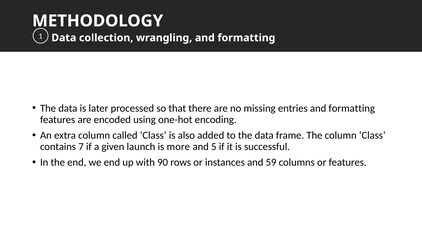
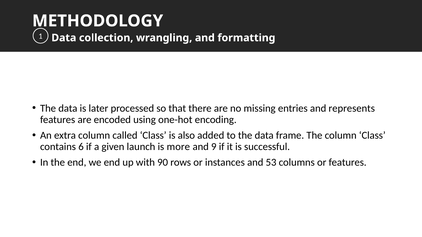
entries and formatting: formatting -> represents (352, 108)
7: 7 -> 6 (81, 147)
5: 5 -> 9 (214, 147)
59: 59 -> 53 (271, 163)
